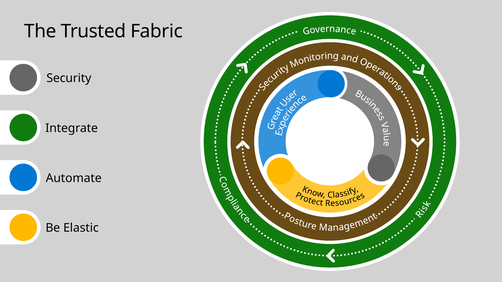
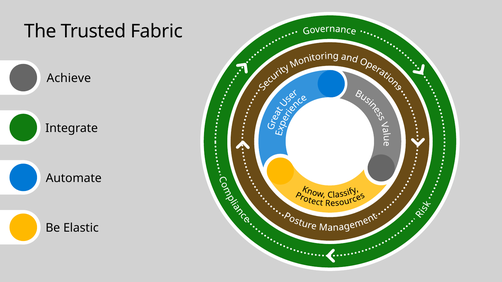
Security: Security -> Achieve (69, 78)
